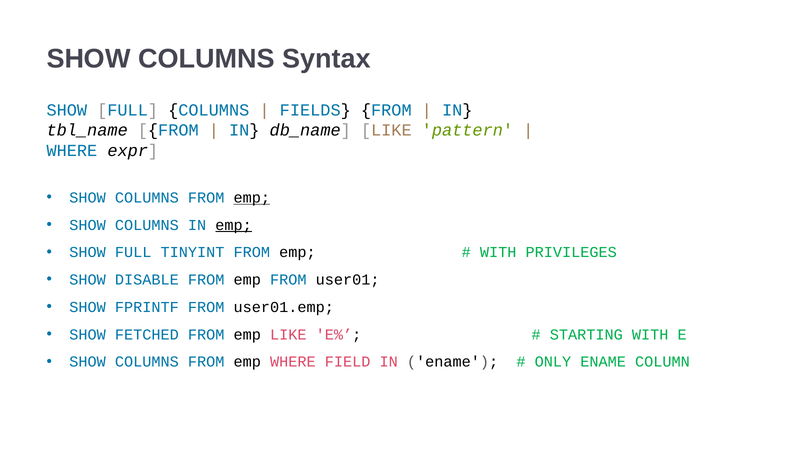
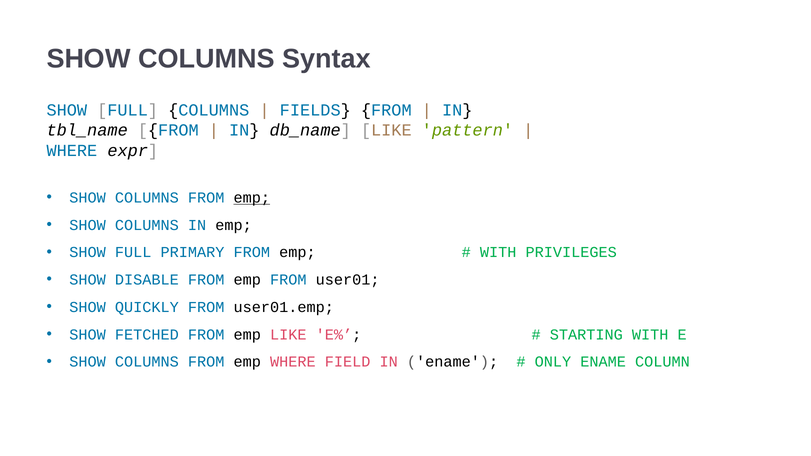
emp underline: present -> none (234, 225)
TINYINT: TINYINT -> PRIMARY (193, 253)
FPRINTF: FPRINTF -> QUICKLY (147, 307)
